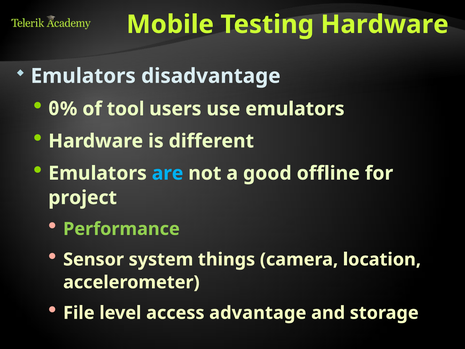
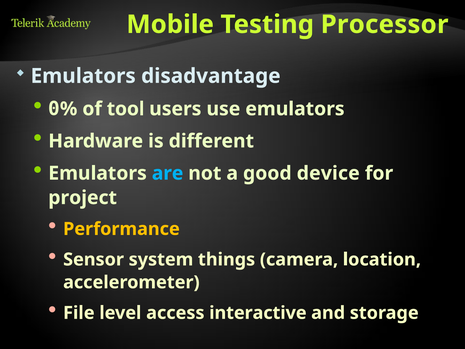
Testing Hardware: Hardware -> Processor (385, 24)
offline: offline -> device (328, 173)
Performance colour: light green -> yellow (121, 229)
advantage: advantage -> interactive (258, 313)
